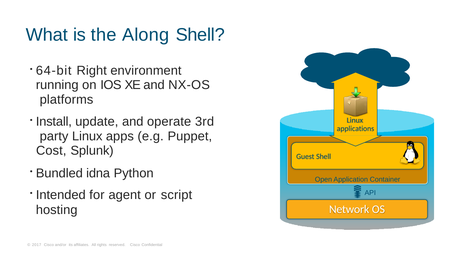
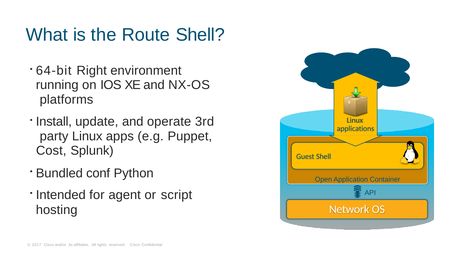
Along: Along -> Route (146, 35)
idna: idna -> conf (98, 173)
